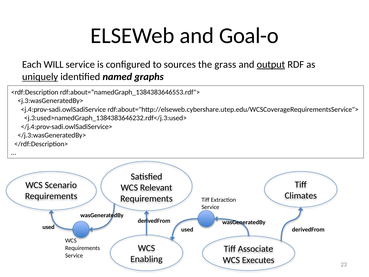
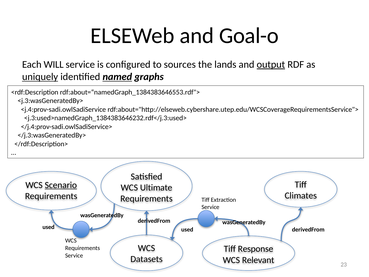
grass: grass -> lands (225, 64)
named underline: none -> present (117, 77)
Scenario underline: none -> present (61, 185)
Relevant: Relevant -> Ultimate (156, 187)
Associate: Associate -> Response (256, 249)
Enabling: Enabling -> Datasets (147, 259)
Executes: Executes -> Relevant (258, 260)
